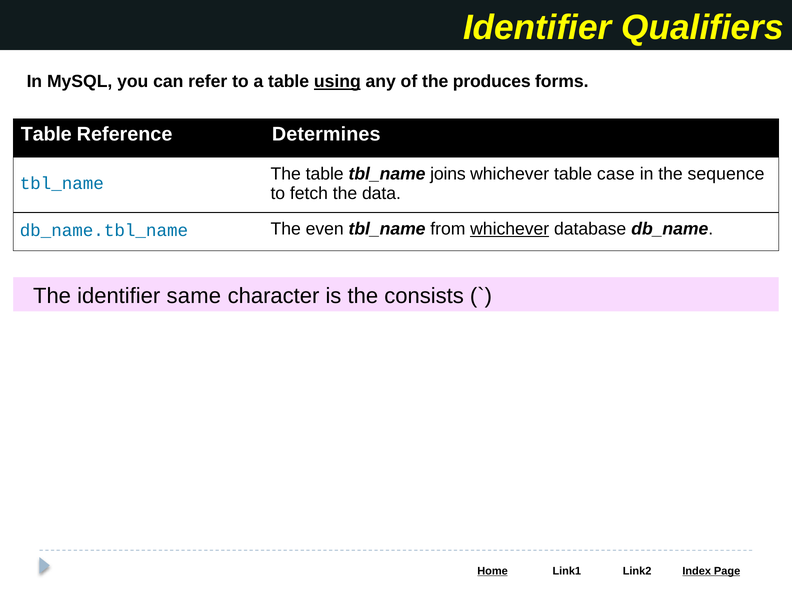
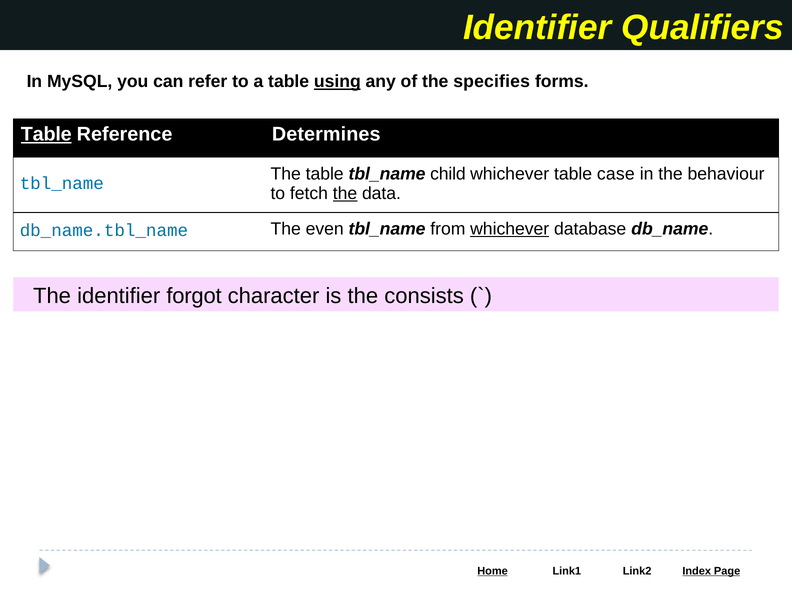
produces: produces -> specifies (492, 82)
Table underline: none -> present (46, 134)
joins: joins -> child (448, 174)
sequence: sequence -> behaviour (726, 174)
the underline: none -> present (345, 193)
same: same -> forgot (194, 296)
